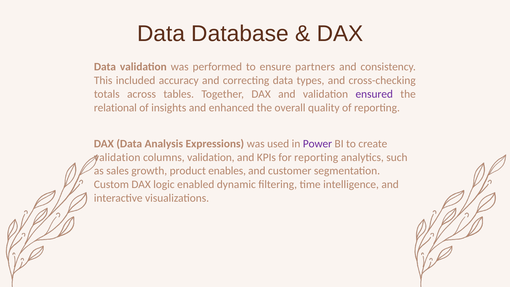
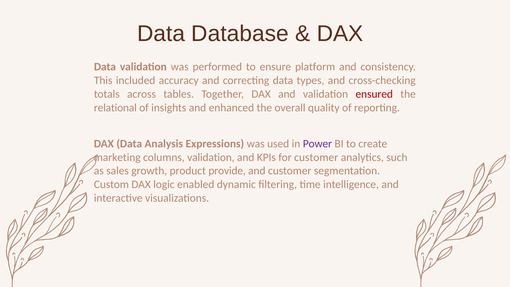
partners: partners -> platform (315, 67)
ensured colour: purple -> red (374, 94)
validation: validation -> marketing (117, 157)
for reporting: reporting -> customer (316, 157)
enables: enables -> provide (227, 171)
